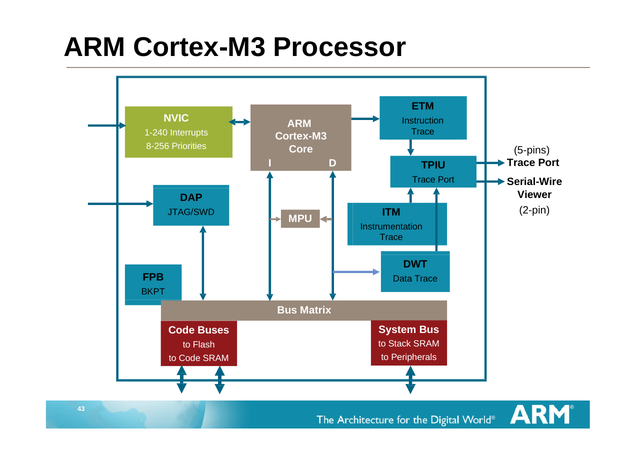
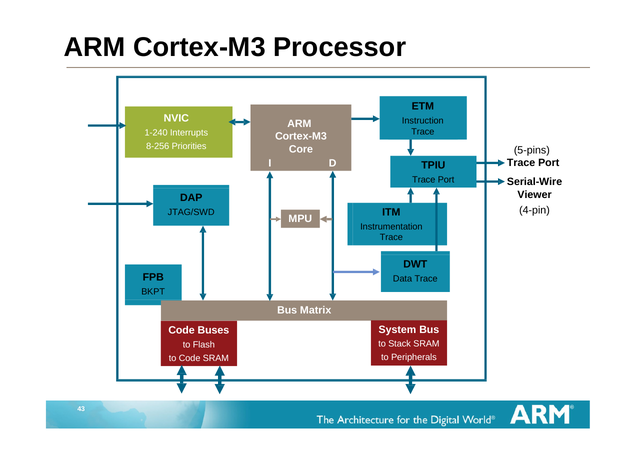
2-pin: 2-pin -> 4-pin (534, 211)
